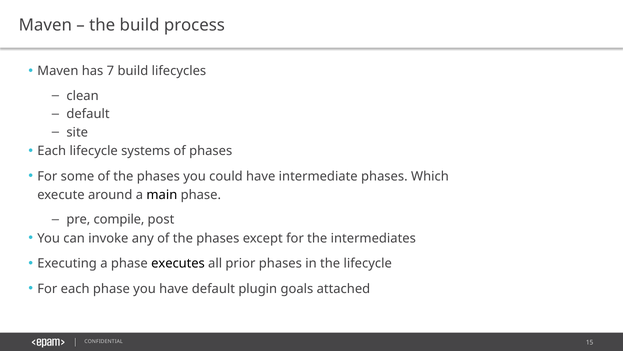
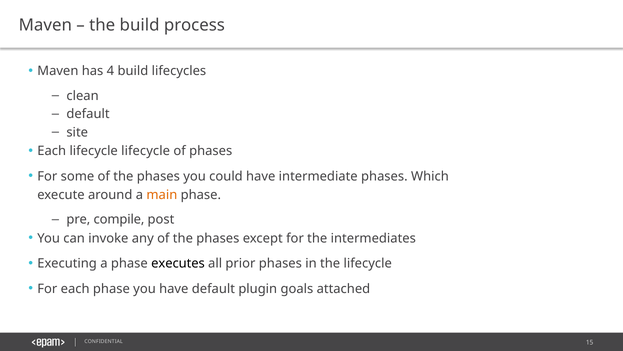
7: 7 -> 4 (110, 71)
lifecycle systems: systems -> lifecycle (146, 151)
main colour: black -> orange (162, 195)
